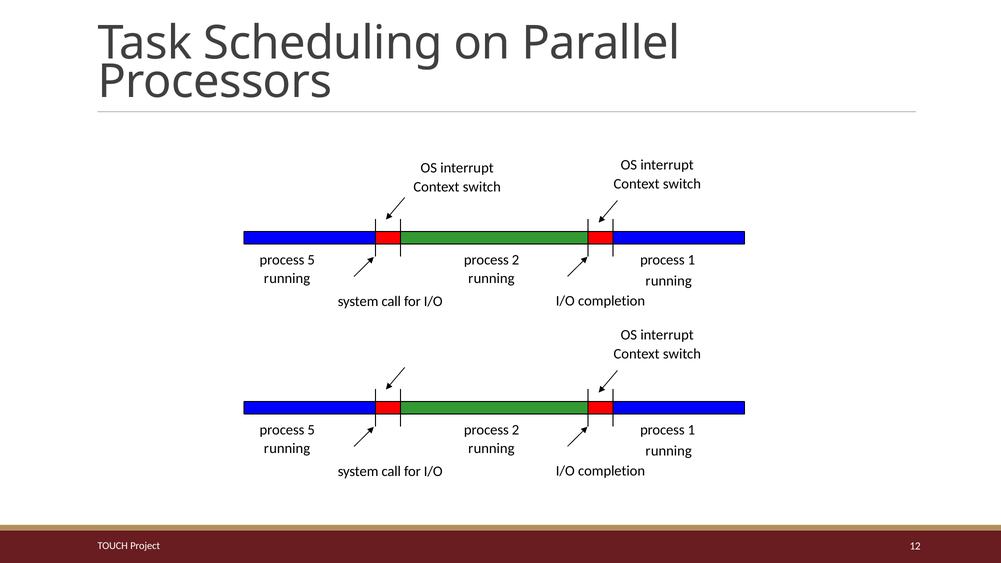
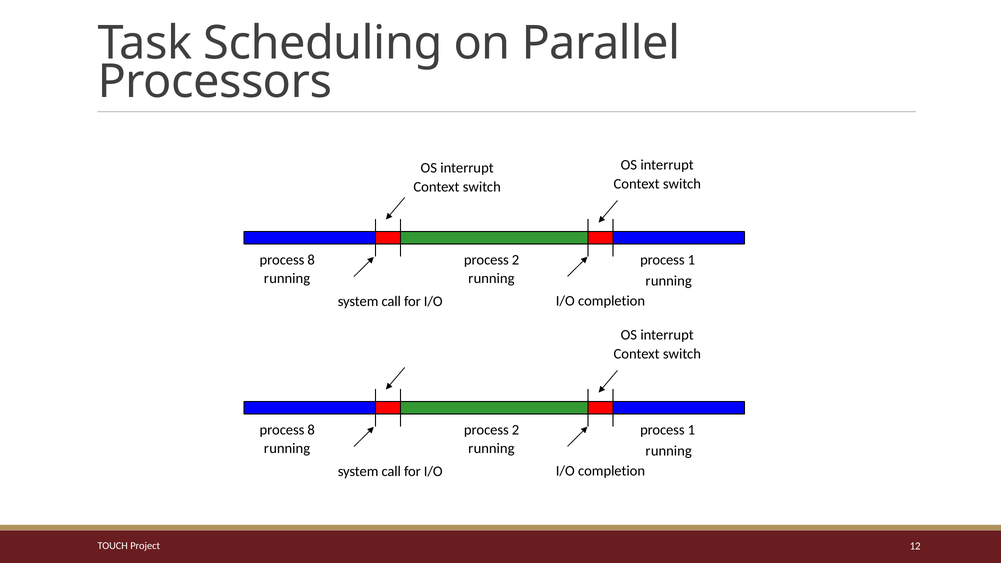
5: 5 -> 8 (311, 260)
5: 5 -> 8 (311, 430)
